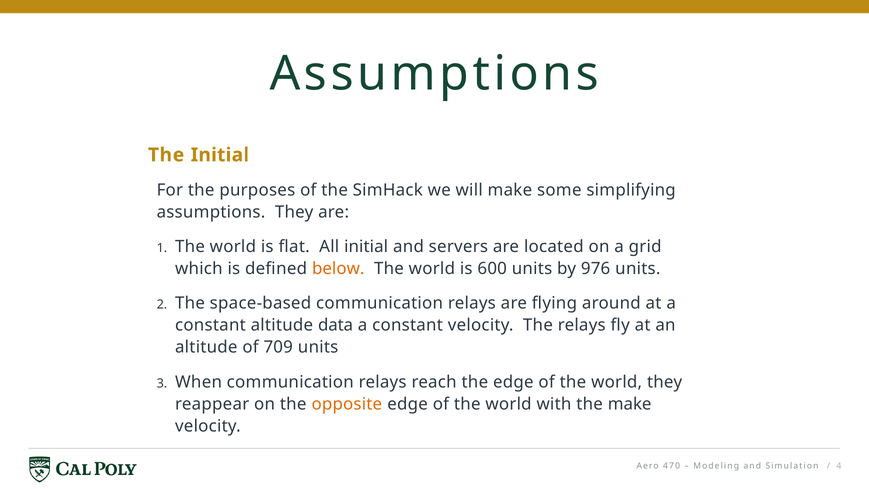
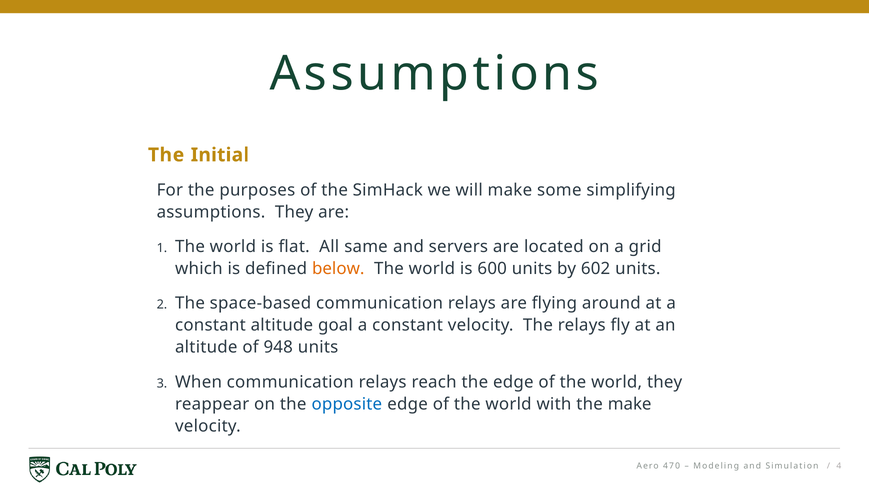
All initial: initial -> same (366, 247)
976: 976 -> 602 (596, 269)
data: data -> goal (335, 325)
709: 709 -> 948 (278, 347)
opposite colour: orange -> blue (347, 404)
